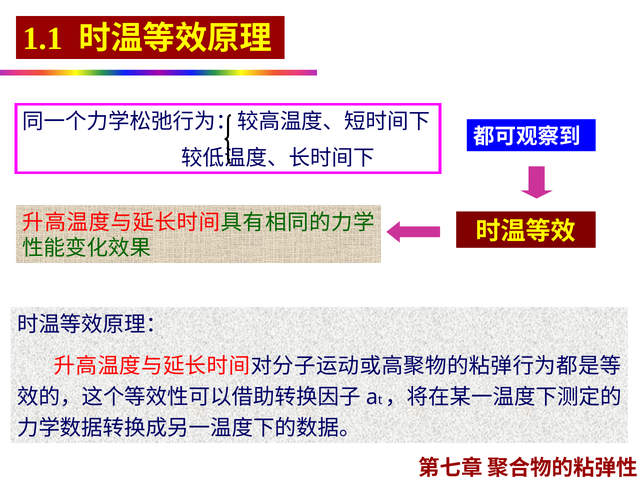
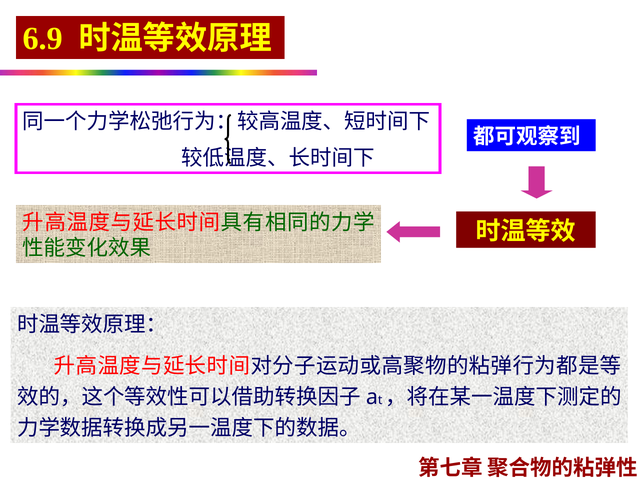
1.1: 1.1 -> 6.9 (43, 39)
